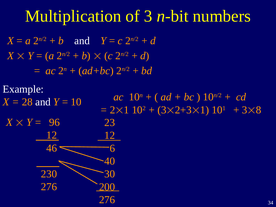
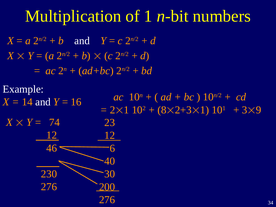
of 3: 3 -> 1 (148, 16)
28: 28 -> 14 (27, 102)
10: 10 -> 16 (76, 102)
3: 3 -> 8 (162, 110)
8: 8 -> 9 (259, 110)
96: 96 -> 74 (55, 122)
